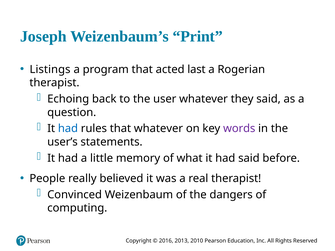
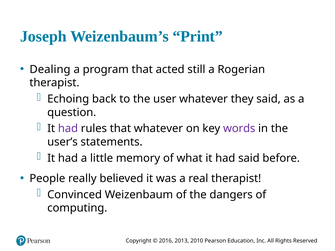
Listings: Listings -> Dealing (50, 69)
last: last -> still (196, 69)
had colour: blue -> purple (68, 129)
